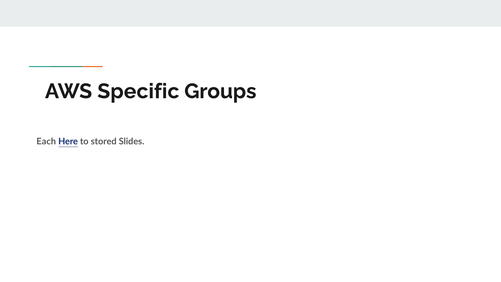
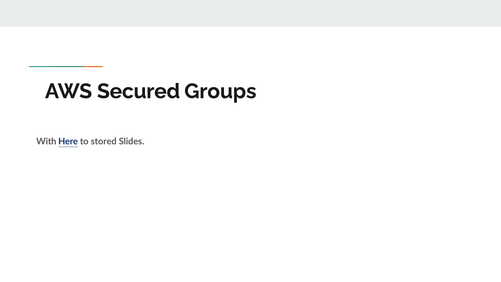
Specific: Specific -> Secured (139, 91)
Each: Each -> With (46, 141)
